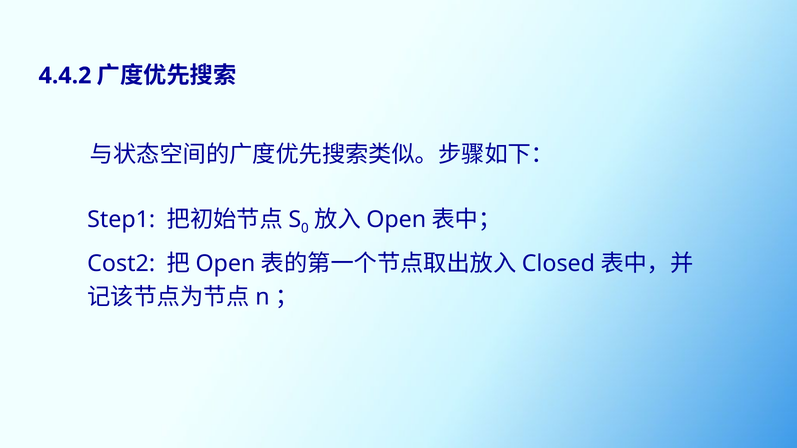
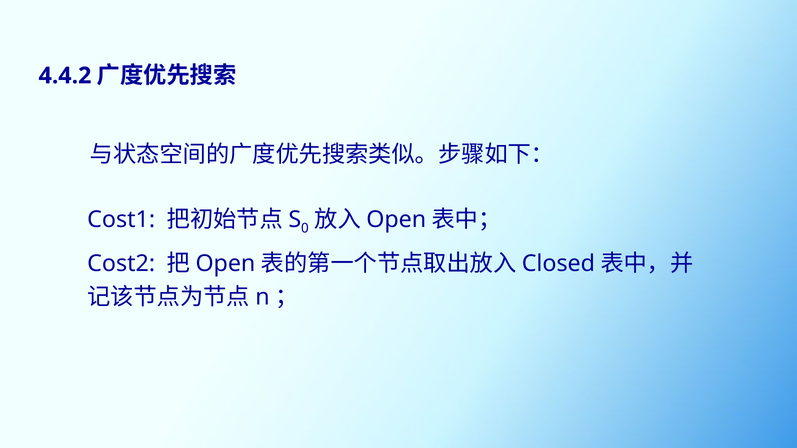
Step1: Step1 -> Cost1 (121, 220)
